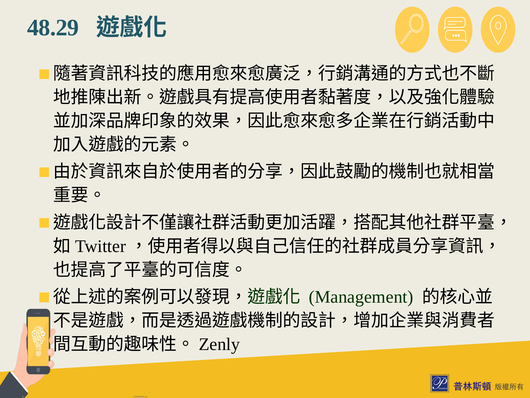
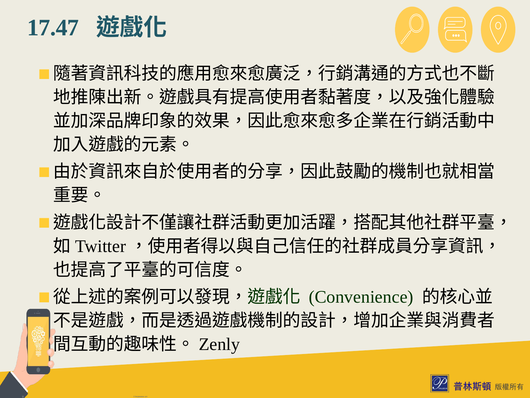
48.29: 48.29 -> 17.47 (53, 28)
Management: Management -> Convenience (361, 297)
